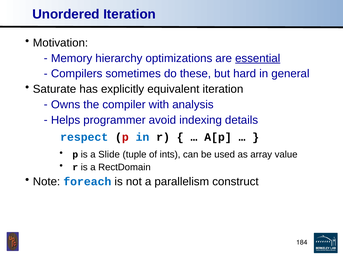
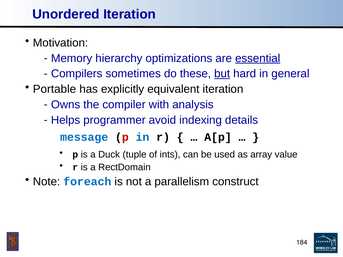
but underline: none -> present (222, 74)
Saturate: Saturate -> Portable (54, 89)
respect: respect -> message (84, 137)
Slide: Slide -> Duck (109, 155)
